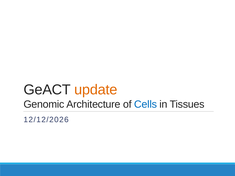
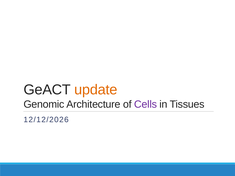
Cells colour: blue -> purple (146, 104)
